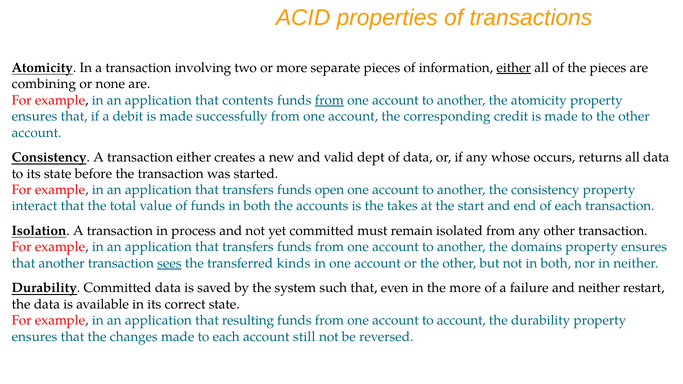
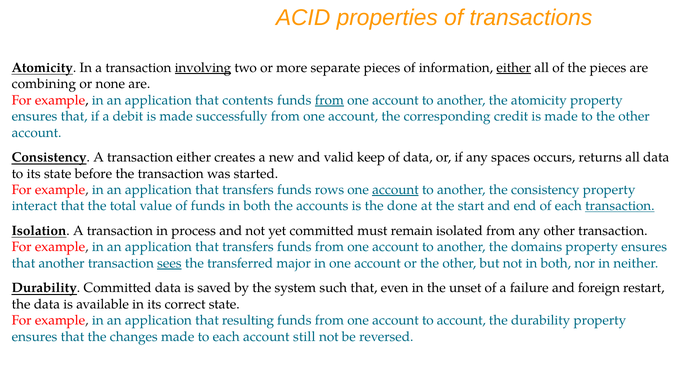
involving underline: none -> present (203, 68)
dept: dept -> keep (371, 157)
whose: whose -> spaces (511, 157)
open: open -> rows (329, 190)
account underline: none -> present (395, 190)
takes: takes -> done (402, 206)
transaction underline: none -> present (620, 206)
kinds: kinds -> major (294, 263)
the more: more -> unset (465, 288)
and neither: neither -> foreign (599, 288)
